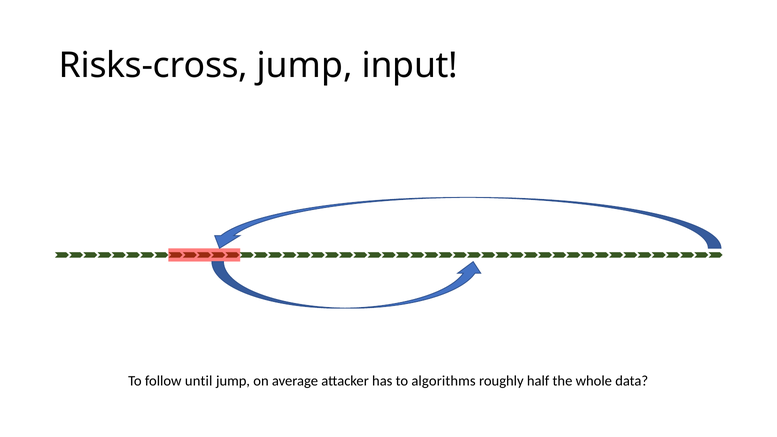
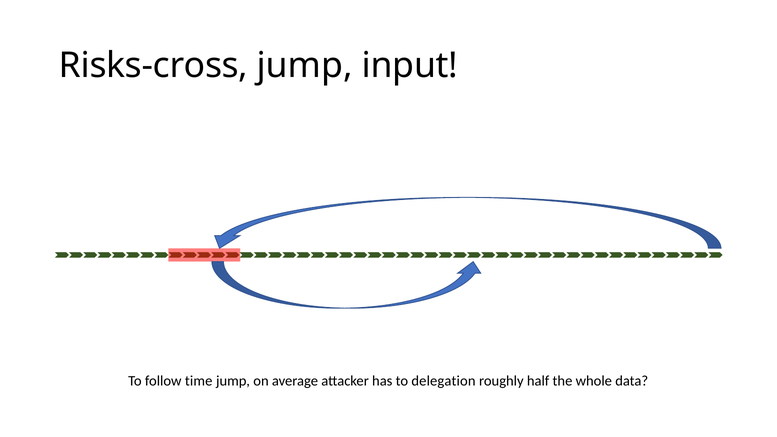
until: until -> time (199, 381)
algorithms: algorithms -> delegation (444, 381)
